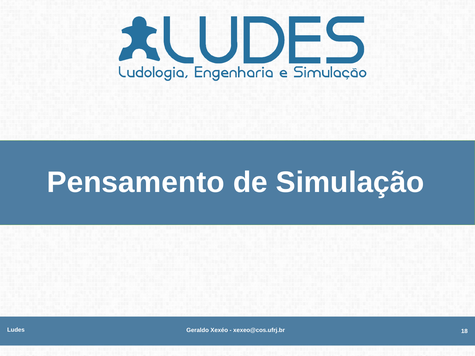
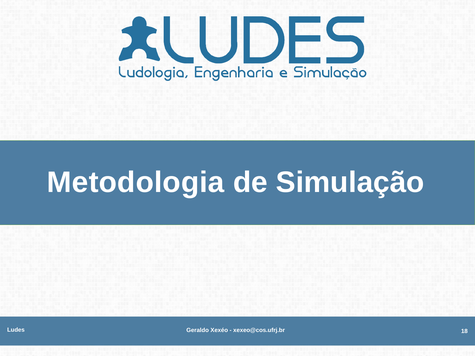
Pensamento: Pensamento -> Metodologia (136, 183)
